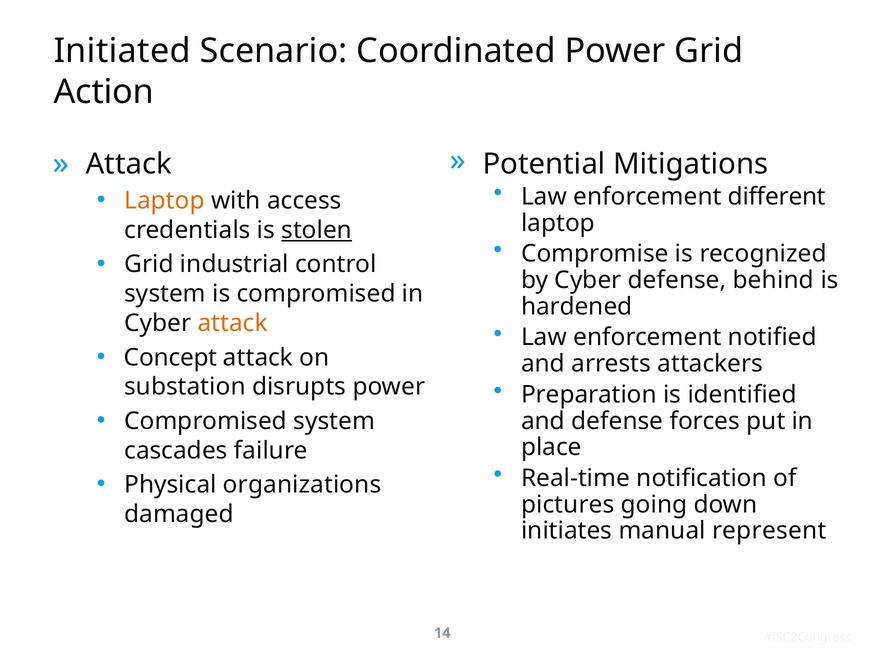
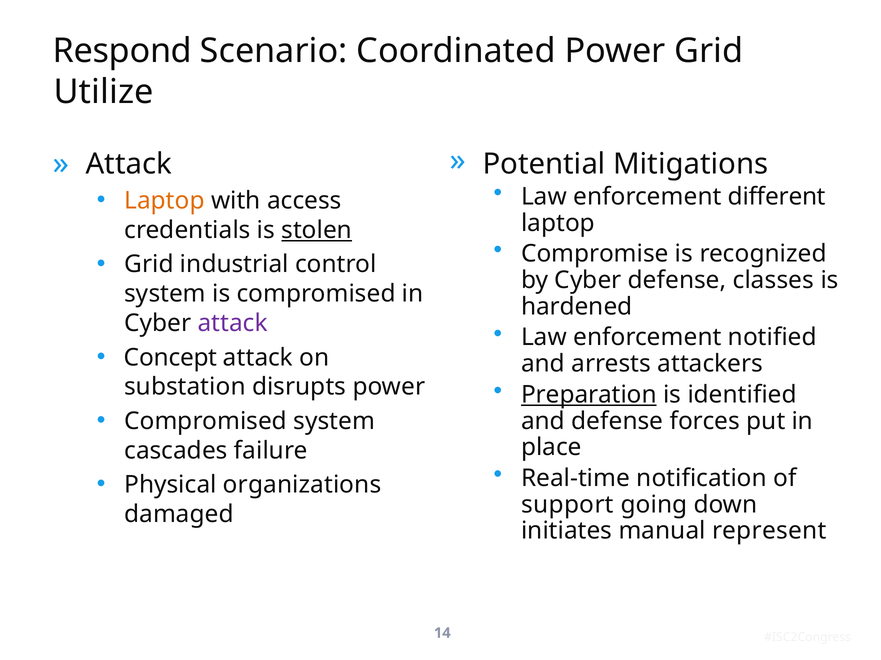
Initiated: Initiated -> Respond (122, 51)
Action: Action -> Utilize (104, 92)
behind: behind -> classes (773, 281)
attack colour: orange -> purple (233, 324)
Preparation underline: none -> present (589, 395)
pictures: pictures -> support (568, 505)
